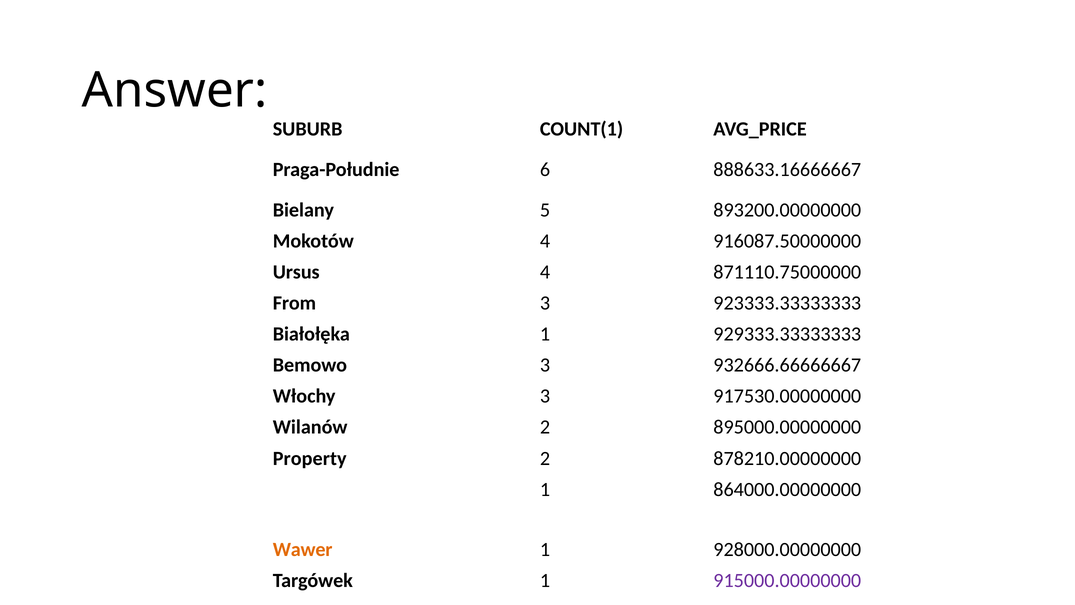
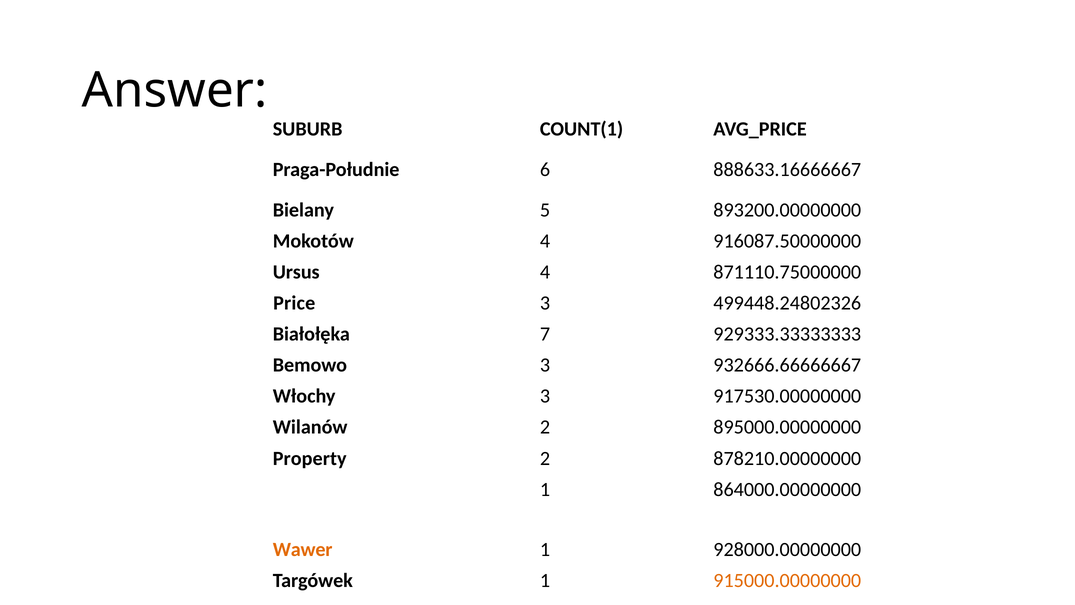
From: From -> Price (294, 303)
923333.33333333: 923333.33333333 -> 499448.24802326 (787, 303)
Białołęka 1: 1 -> 7 (545, 334)
915000.00000000 colour: purple -> orange (787, 580)
